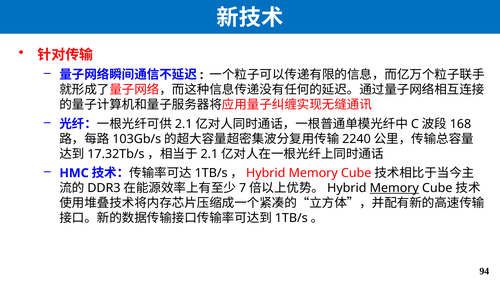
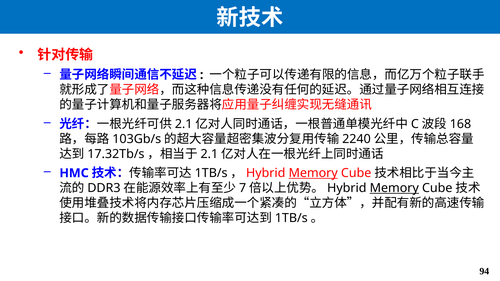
Memory underline: none -> present (313, 173)
